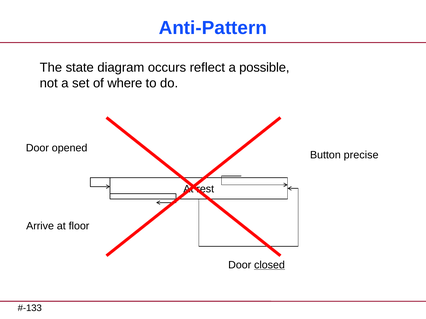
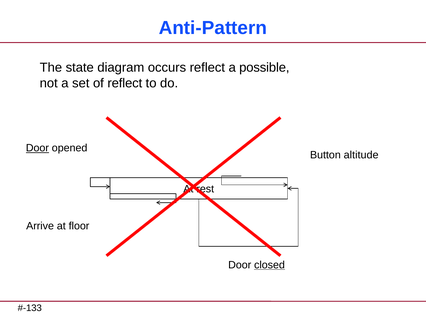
of where: where -> reflect (125, 83)
Door underline: none -> present (37, 148)
precise: precise -> altitude (361, 155)
